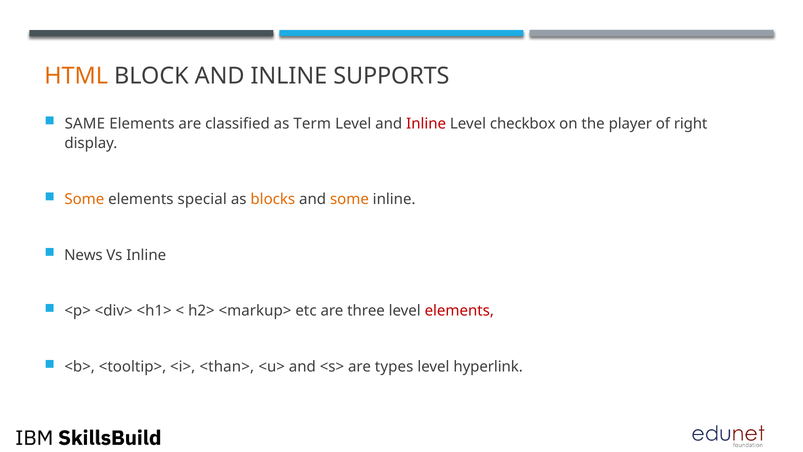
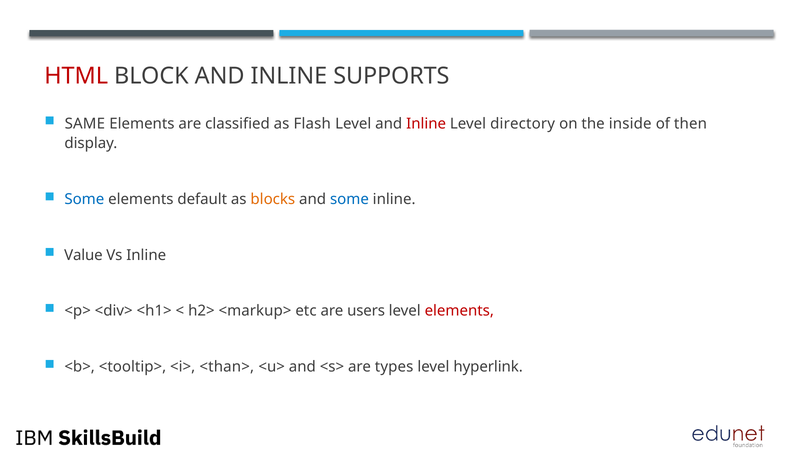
HTML colour: orange -> red (76, 76)
Term: Term -> Flash (312, 123)
checkbox: checkbox -> directory (523, 123)
player: player -> inside (630, 123)
right: right -> then (690, 123)
Some colour: orange -> blue (84, 199)
special: special -> default (202, 199)
some colour: orange -> blue (349, 199)
News: News -> Value (83, 255)
three: three -> users (366, 311)
